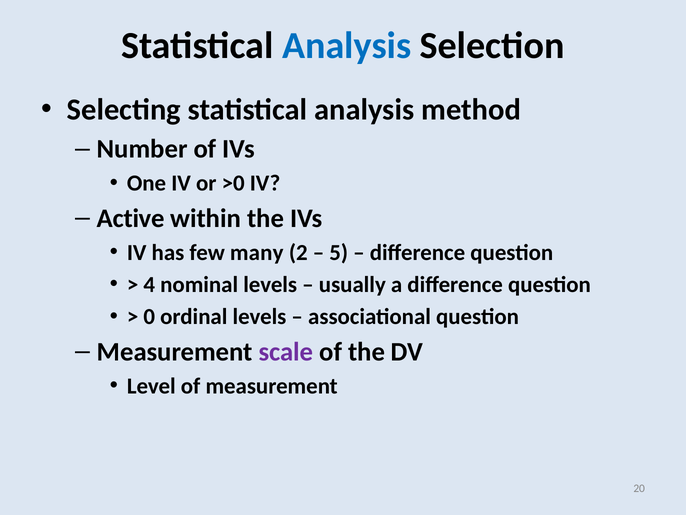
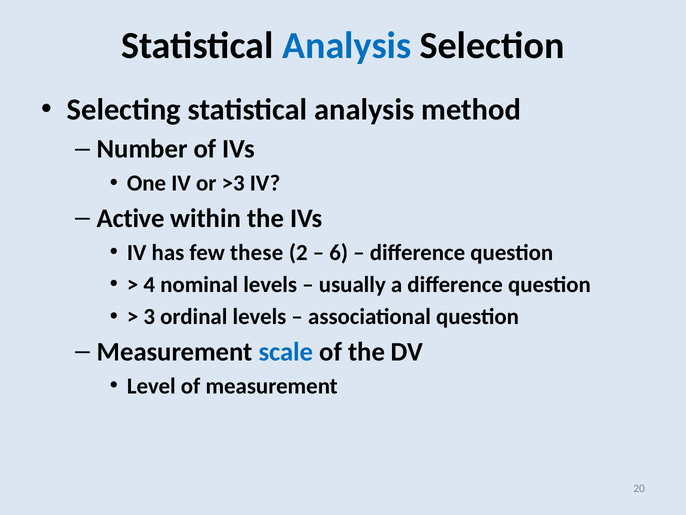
>0: >0 -> >3 (233, 183)
many: many -> these (257, 252)
5: 5 -> 6 (339, 252)
0: 0 -> 3 (149, 316)
scale colour: purple -> blue (286, 352)
